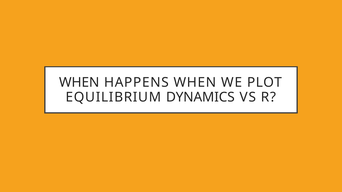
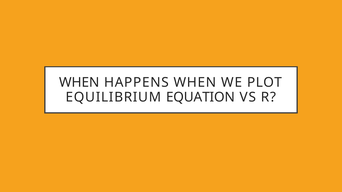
DYNAMICS: DYNAMICS -> EQUATION (200, 97)
